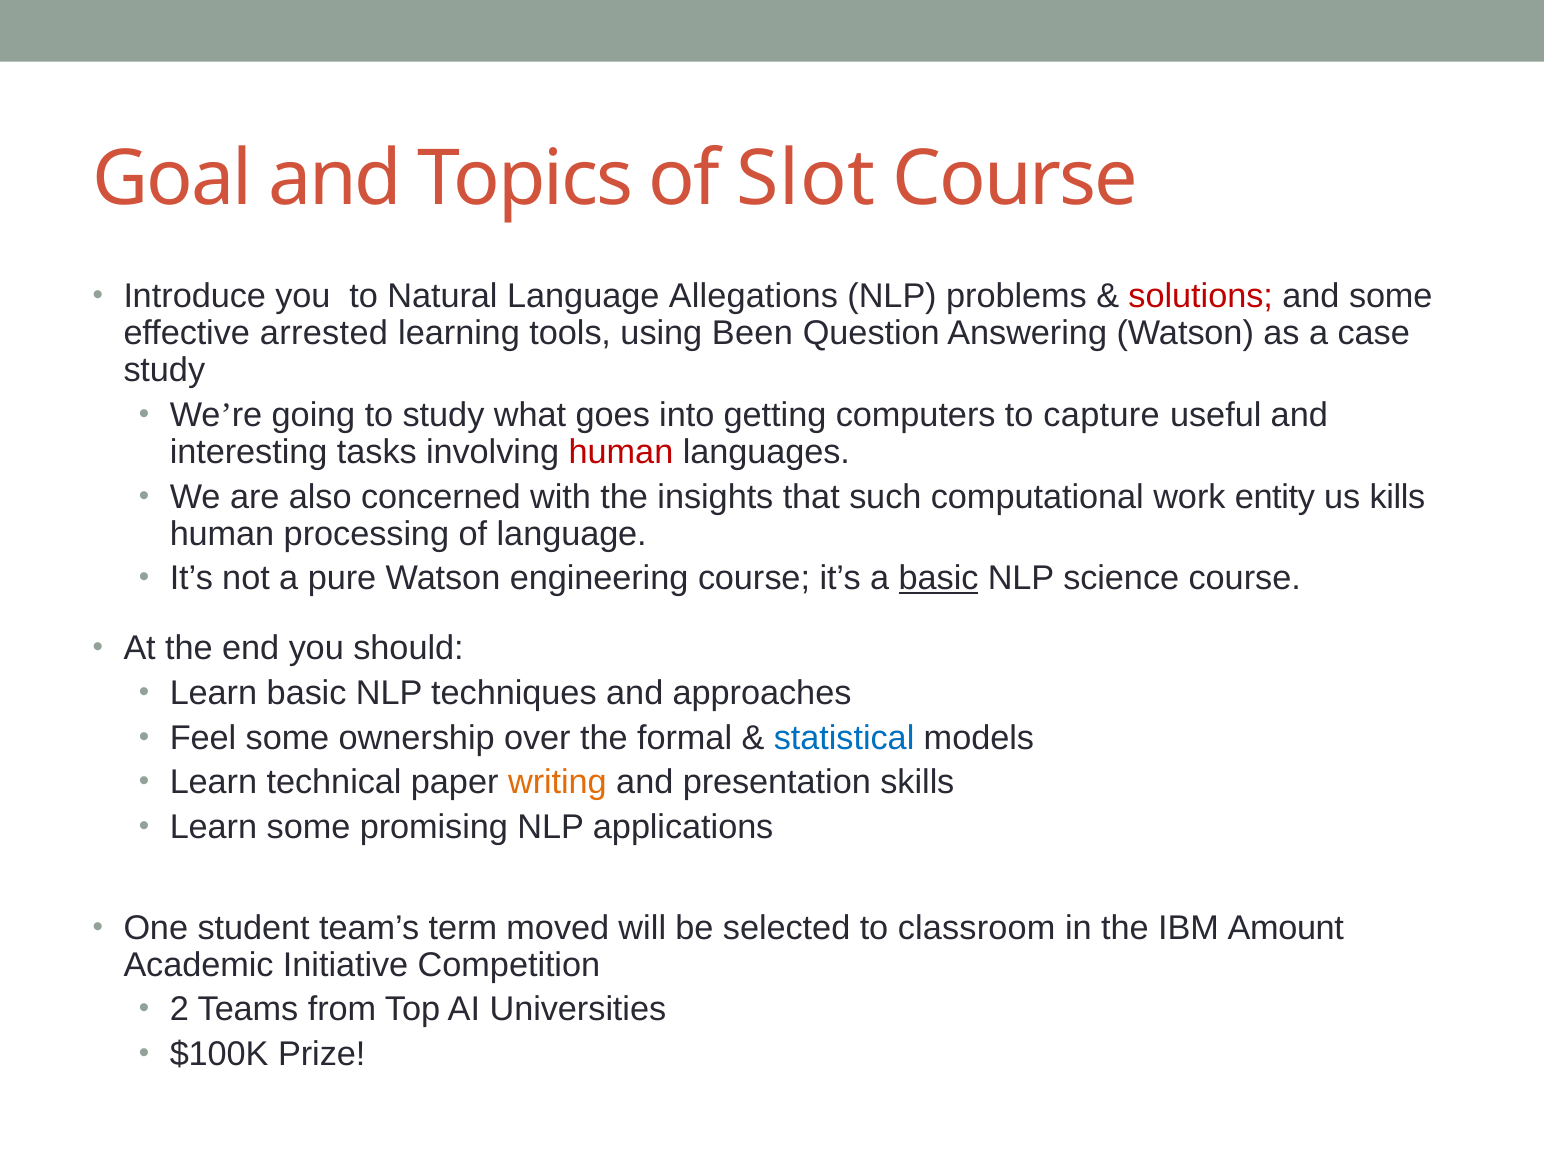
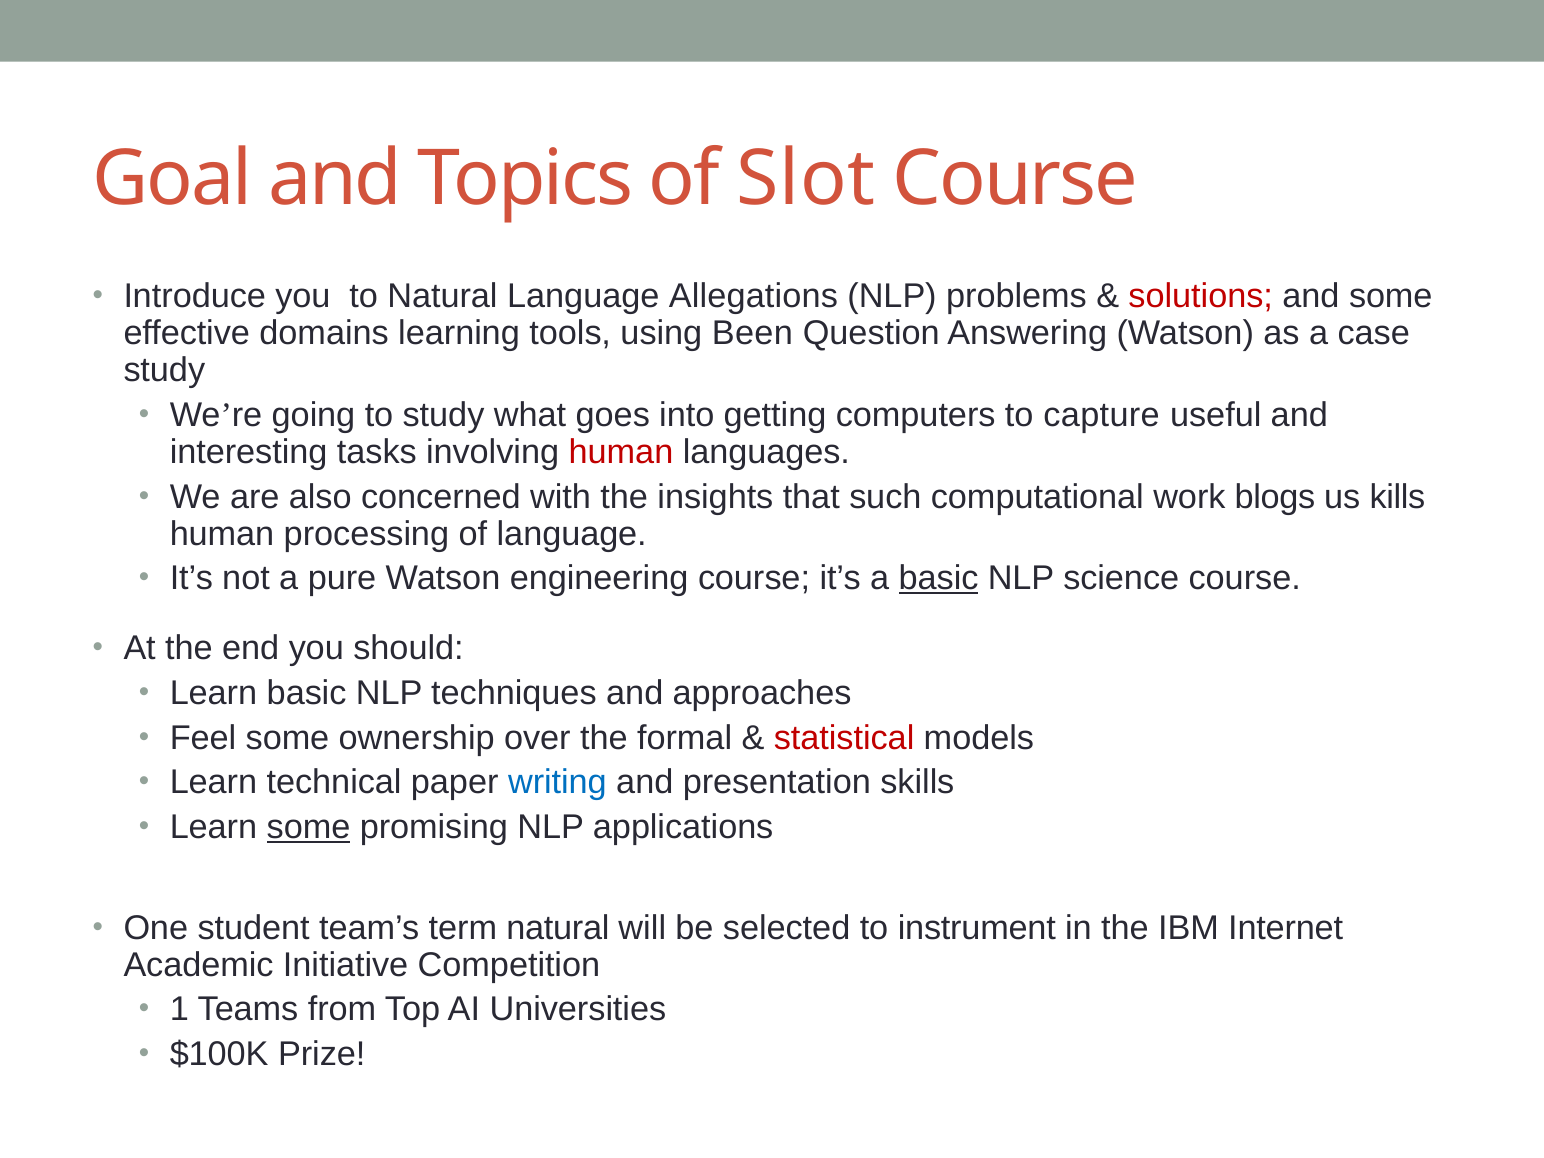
arrested: arrested -> domains (324, 333)
entity: entity -> blogs (1275, 497)
statistical colour: blue -> red (844, 738)
writing colour: orange -> blue (557, 783)
some underline: none -> present (309, 827)
term moved: moved -> natural (558, 928)
classroom: classroom -> instrument (977, 928)
Amount: Amount -> Internet (1286, 928)
2: 2 -> 1 (179, 1010)
